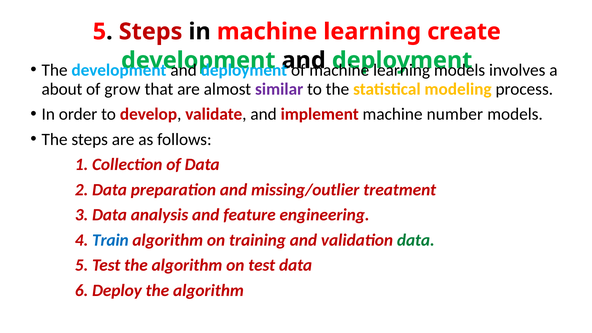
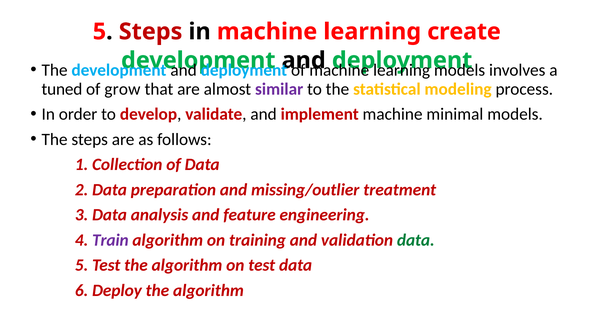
about: about -> tuned (62, 89)
number: number -> minimal (455, 114)
Train colour: blue -> purple (110, 240)
